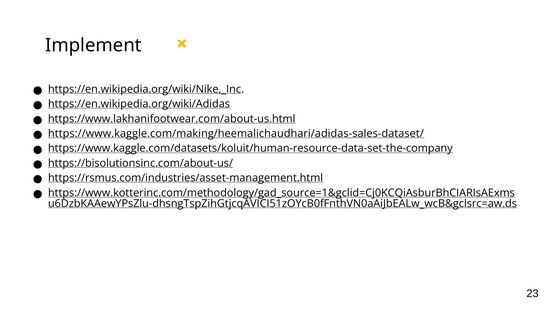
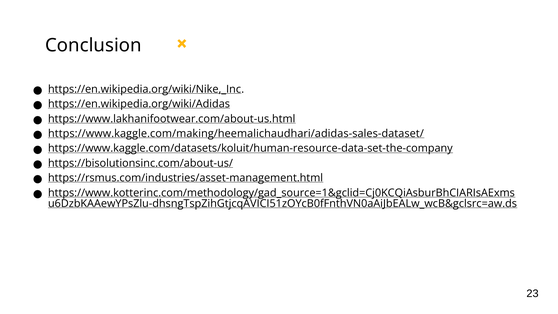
Implement: Implement -> Conclusion (93, 45)
